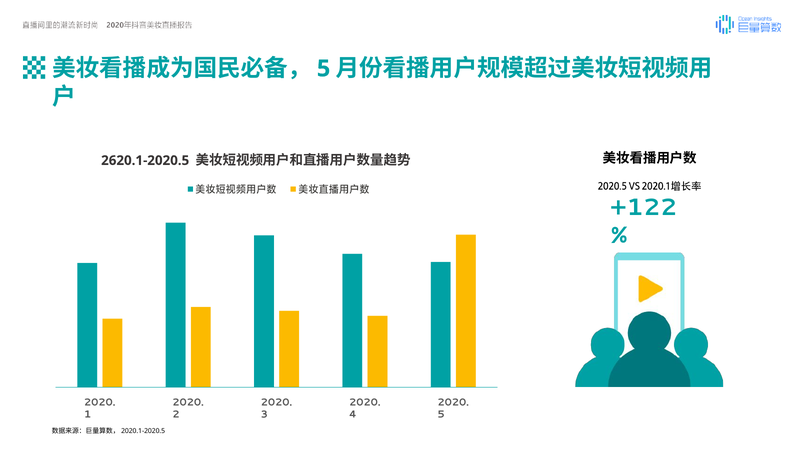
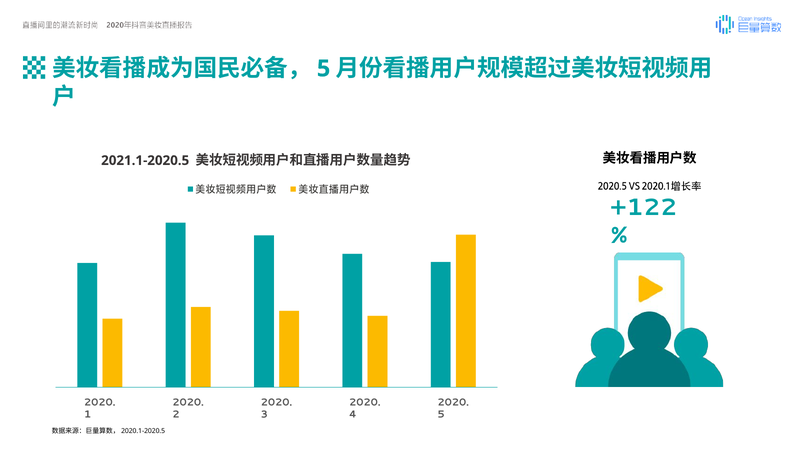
2620.1-2020.5: 2620.1-2020.5 -> 2021.1-2020.5 (145, 161)
